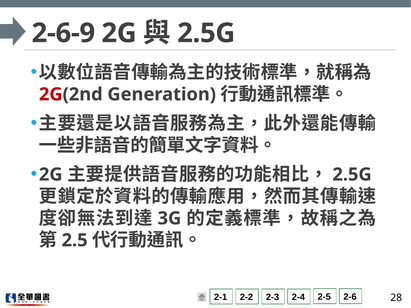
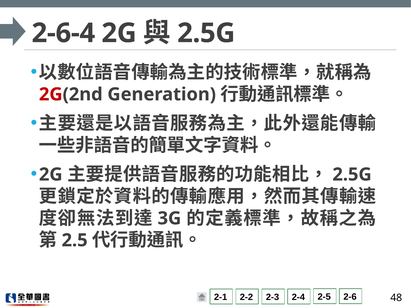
2-6-9: 2-6-9 -> 2-6-4 (63, 33)
28: 28 -> 48 (396, 298)
